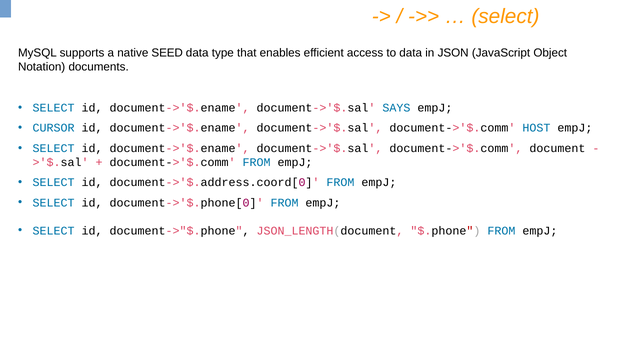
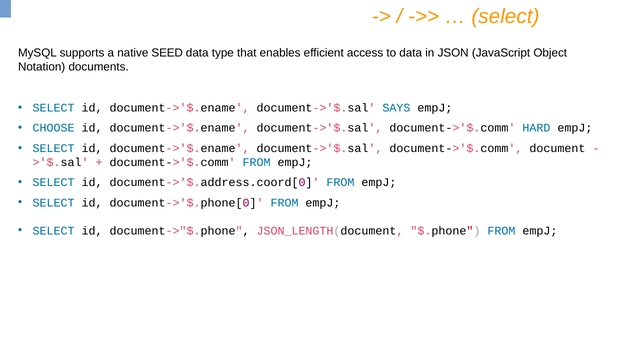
CURSOR: CURSOR -> CHOOSE (54, 128)
HOST: HOST -> HARD (536, 128)
